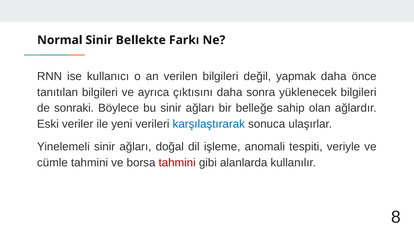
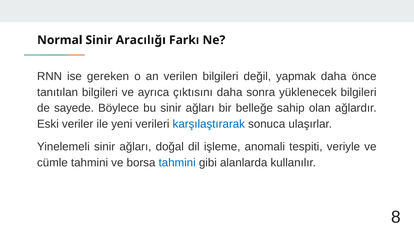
Bellekte: Bellekte -> Aracılığı (141, 40)
kullanıcı: kullanıcı -> gereken (108, 76)
sonraki: sonraki -> sayede (74, 108)
tahmini colour: red -> blue (177, 163)
